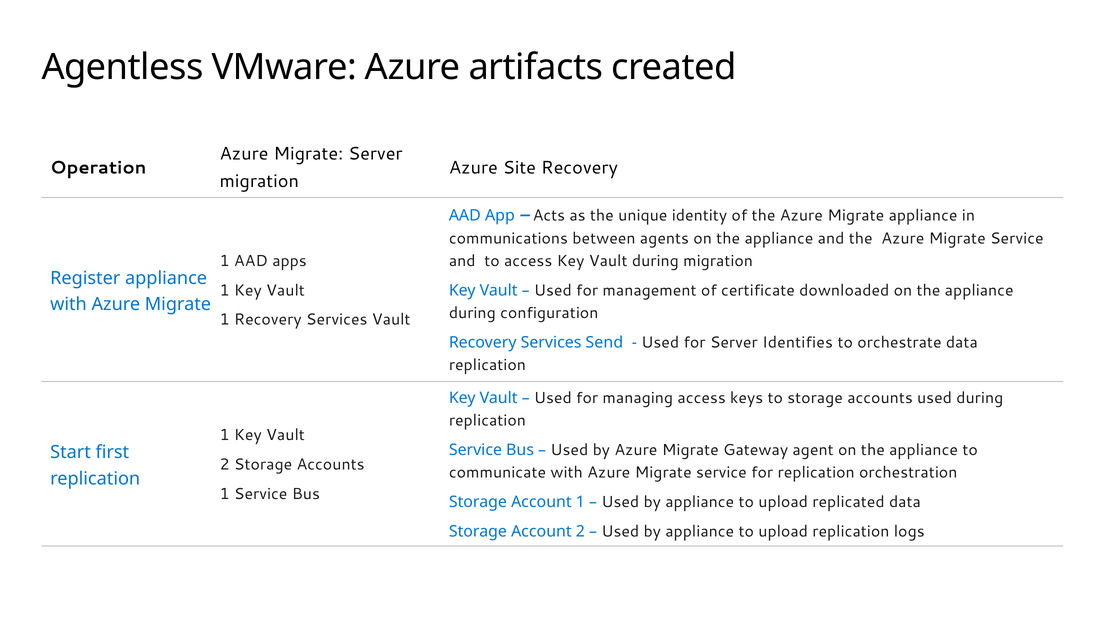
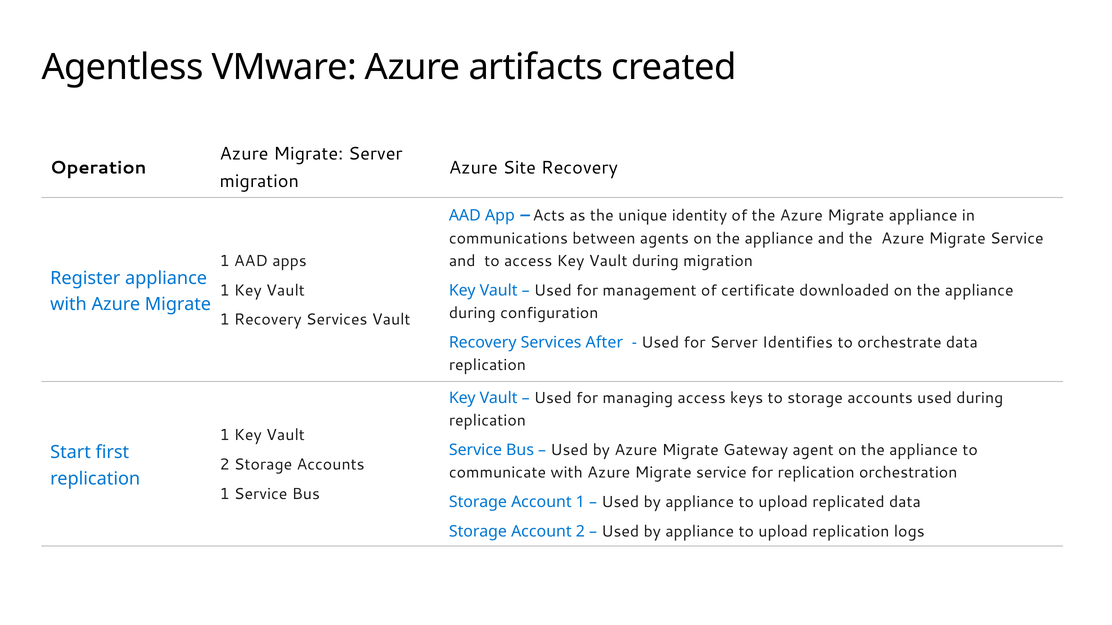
Send: Send -> After (604, 343)
